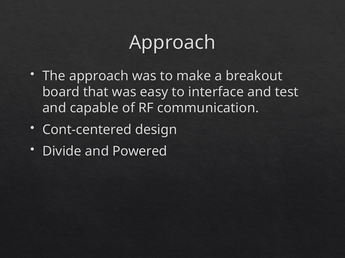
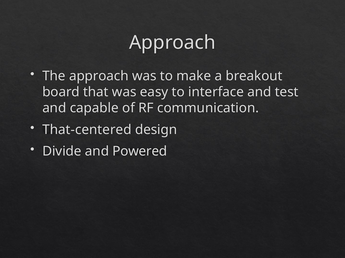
Cont-centered: Cont-centered -> That-centered (87, 130)
